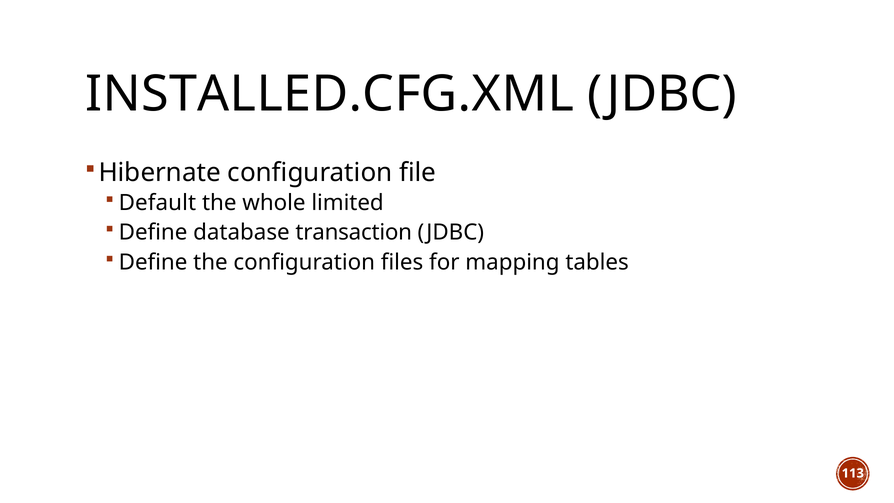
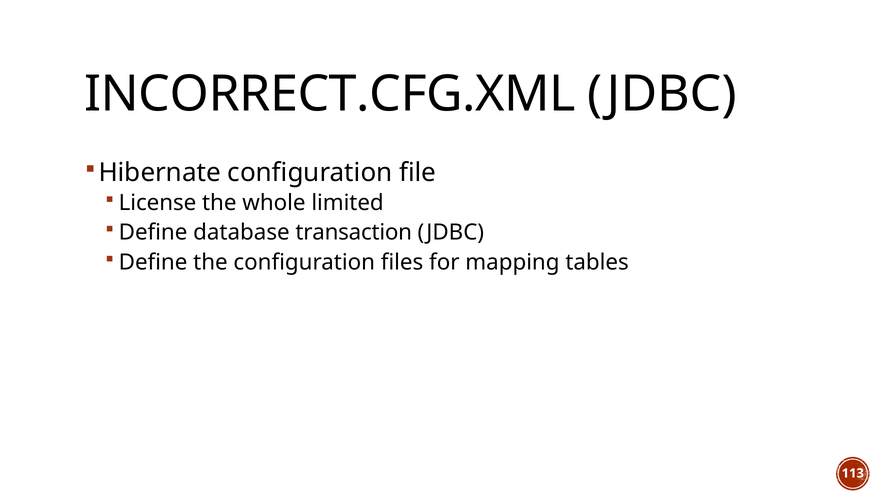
INSTALLED.CFG.XML: INSTALLED.CFG.XML -> INCORRECT.CFG.XML (330, 94)
Default: Default -> License (157, 203)
